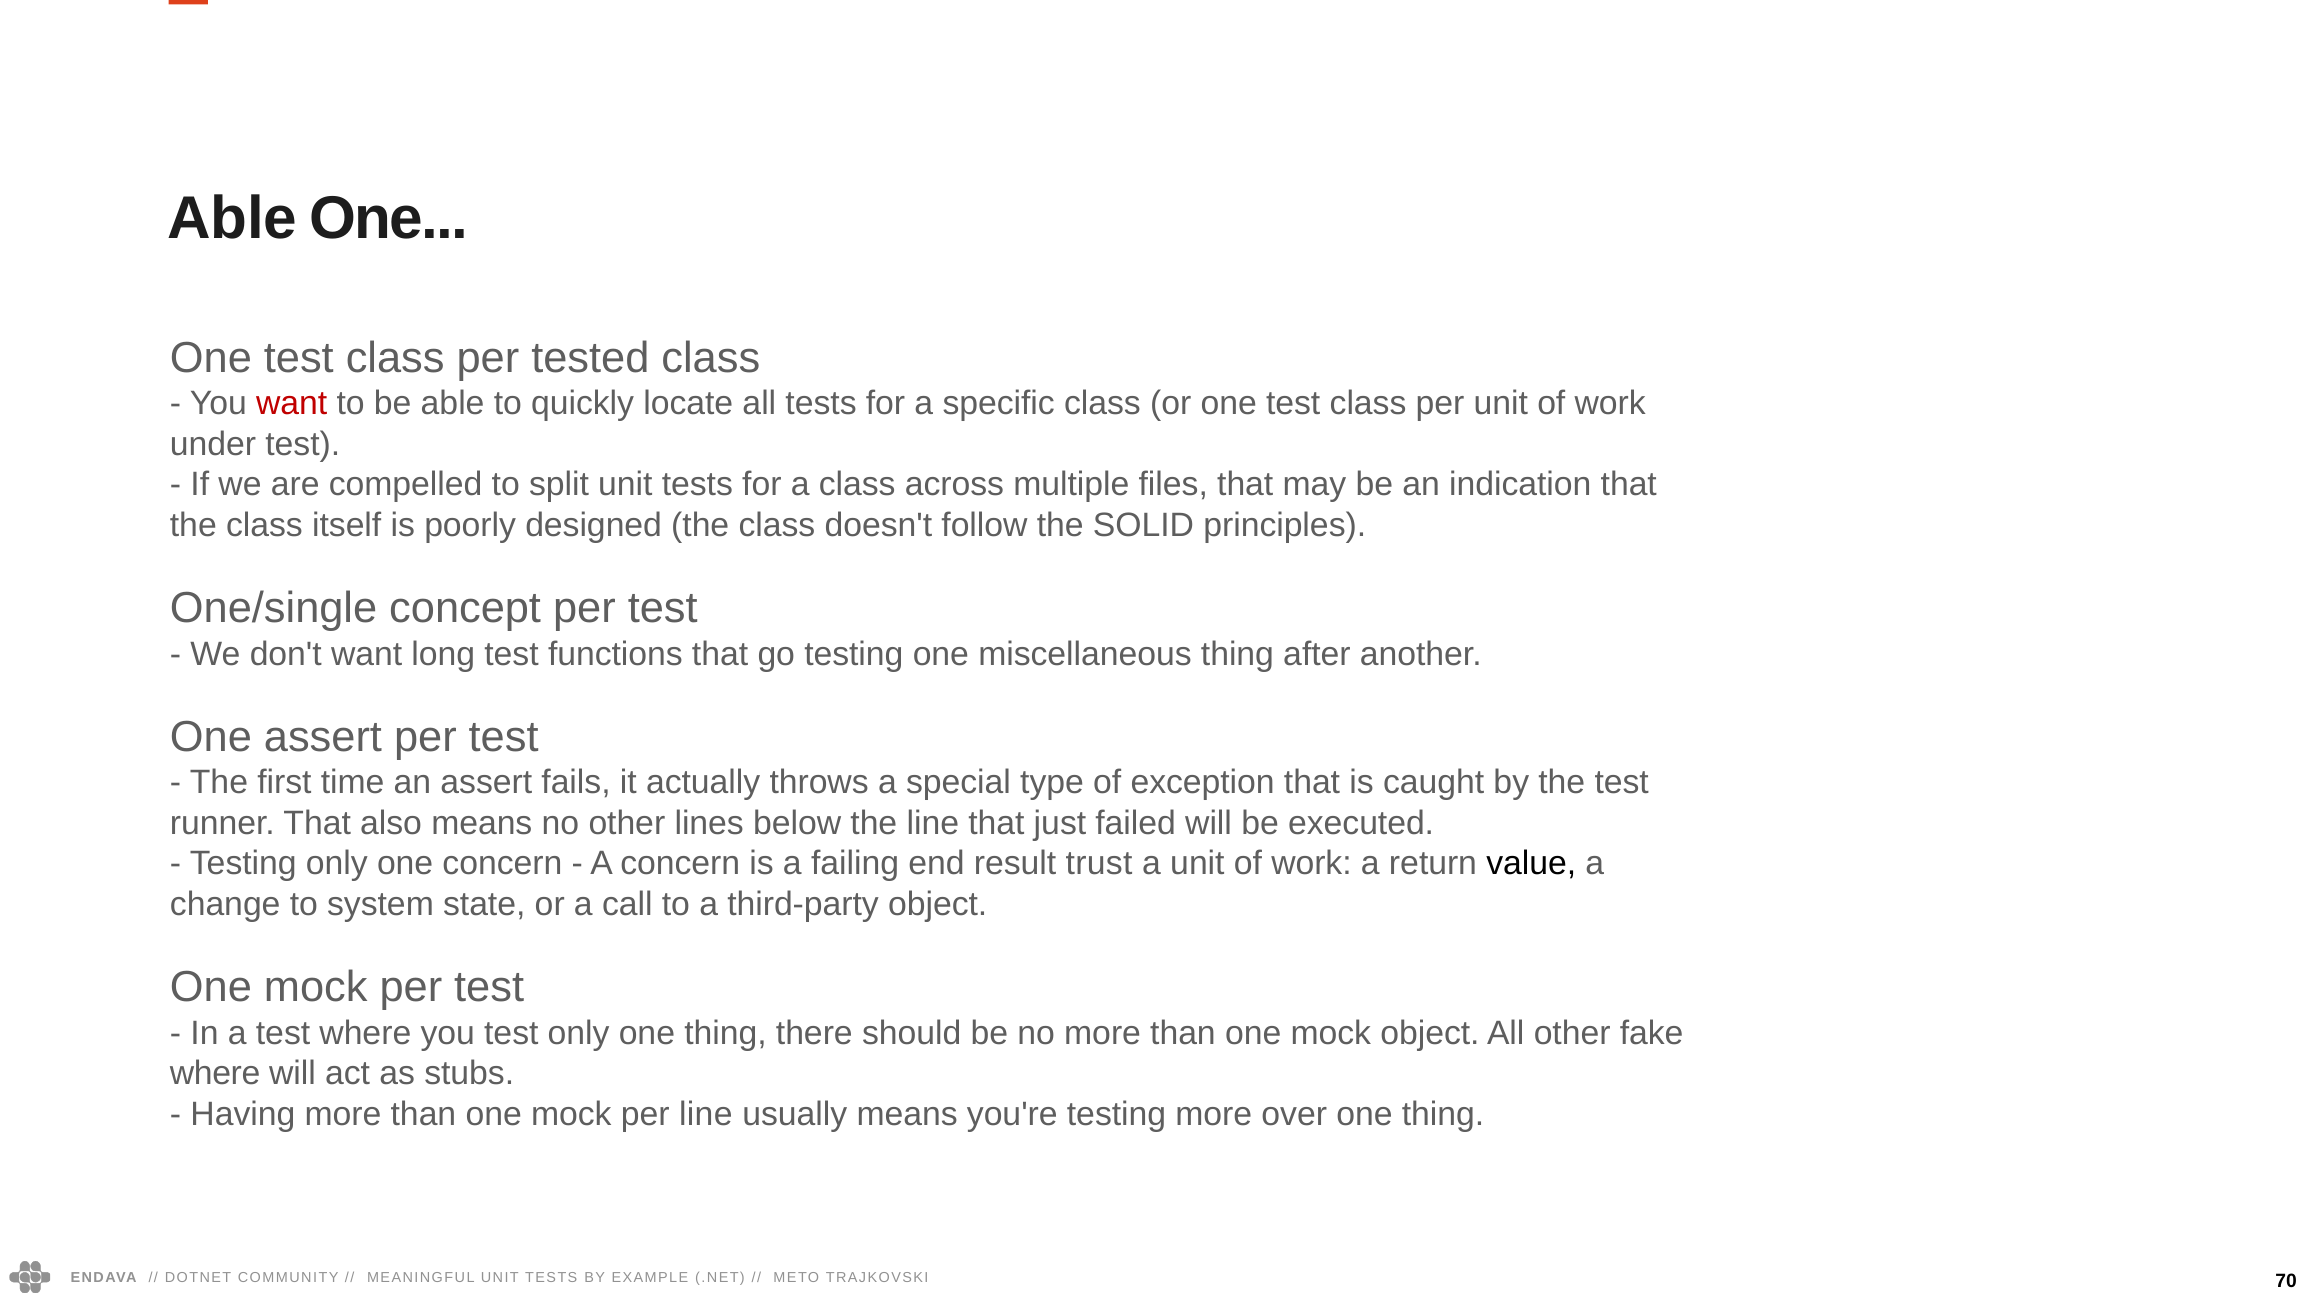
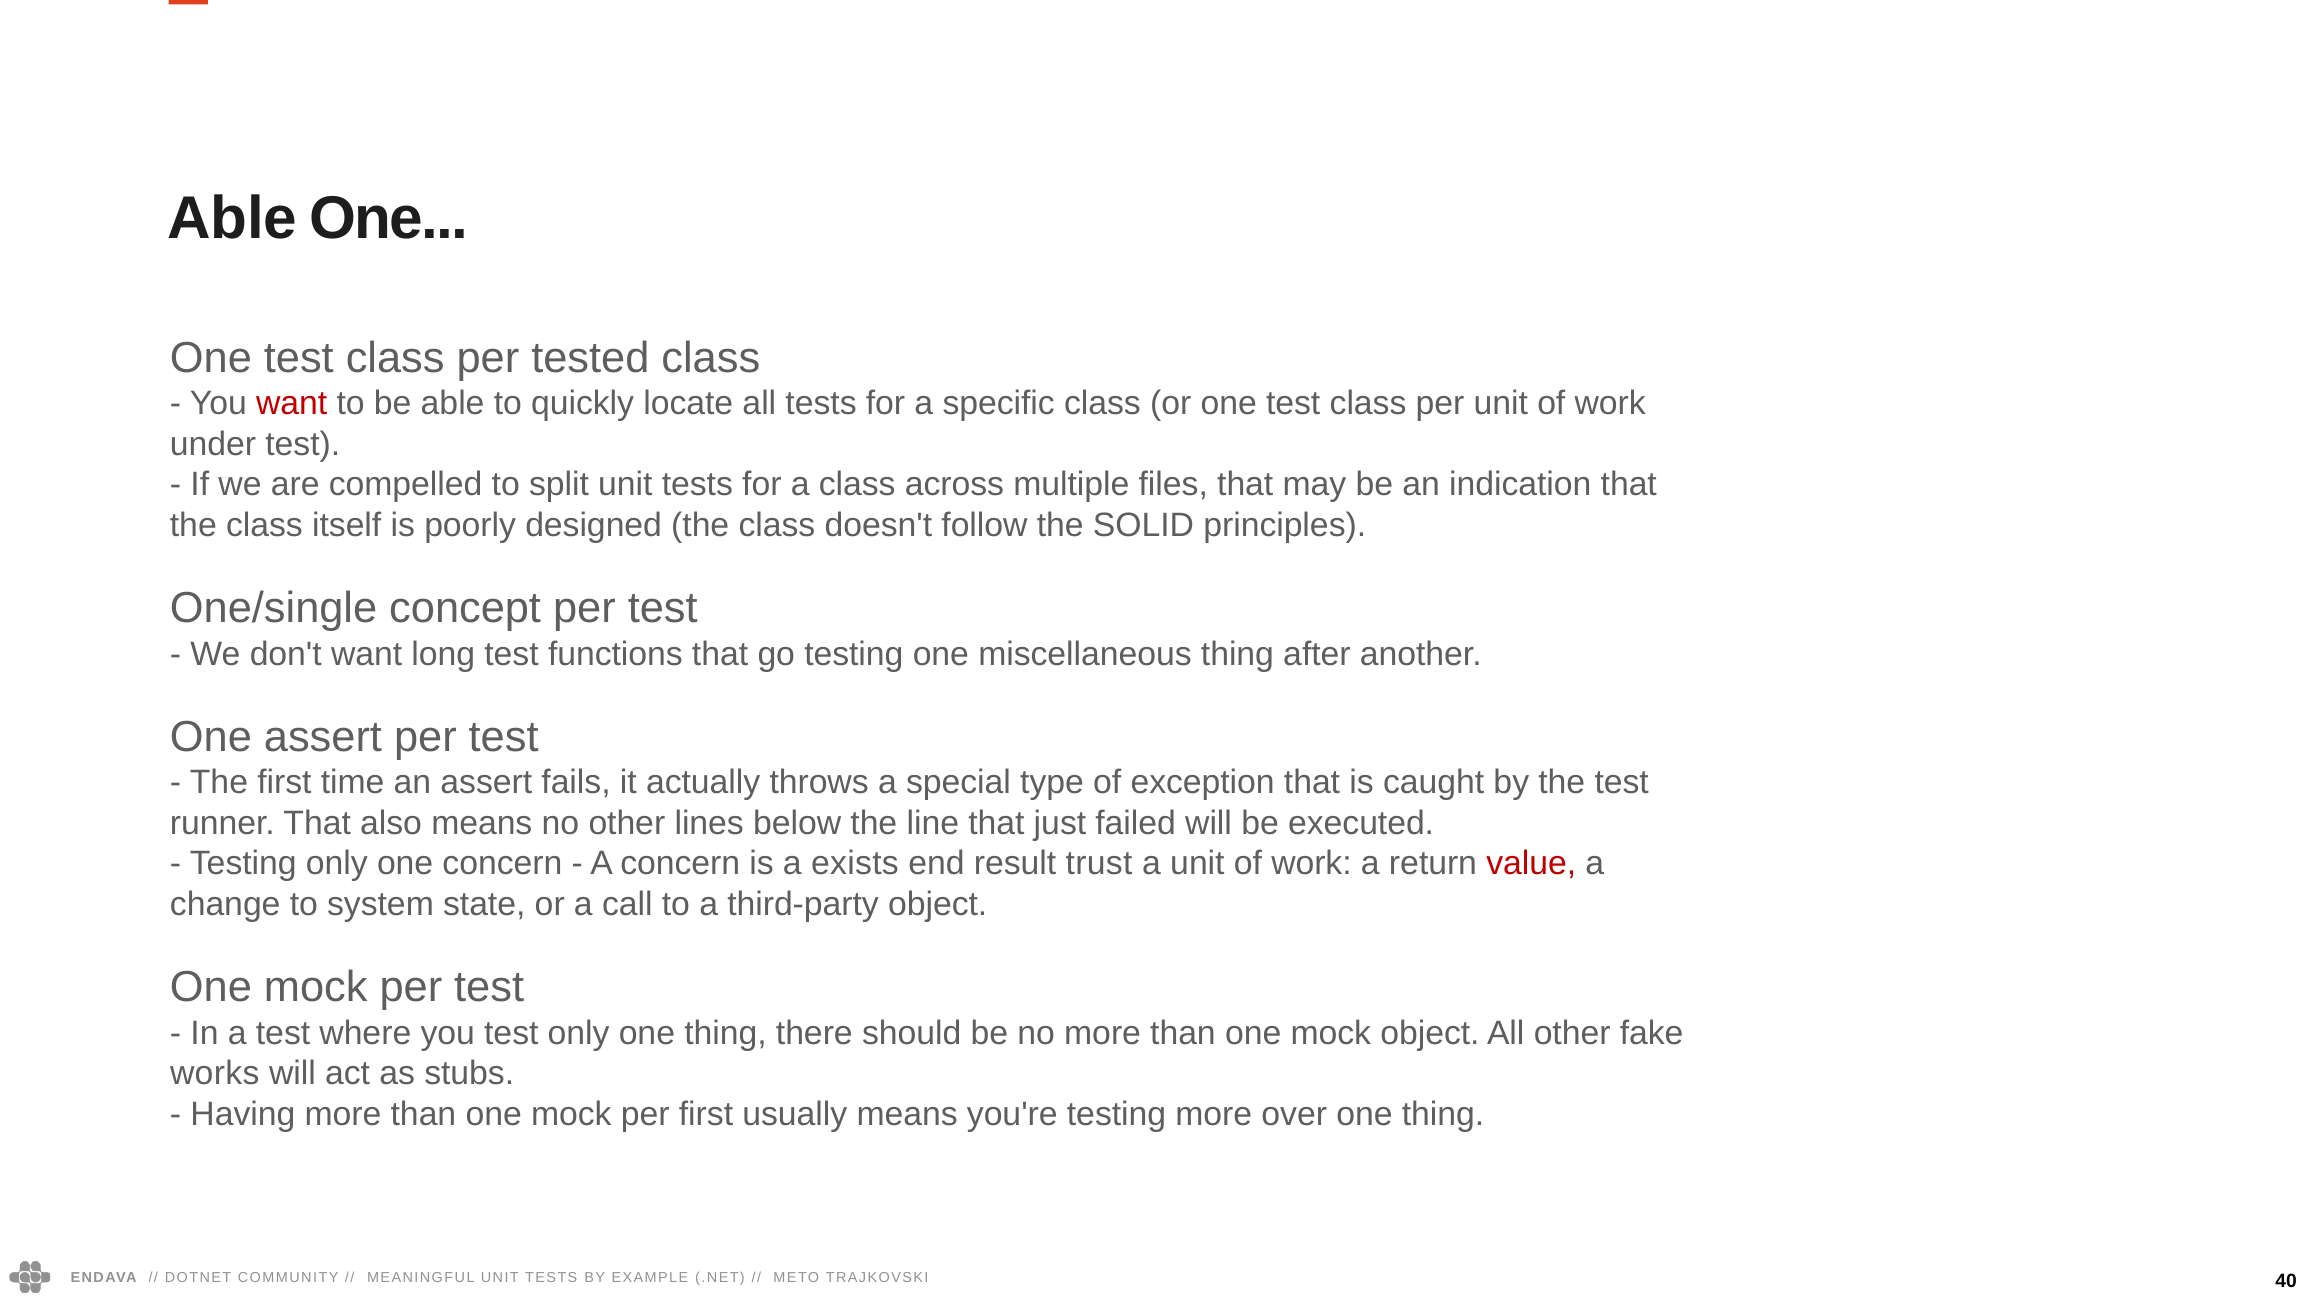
failing: failing -> exists (855, 864)
value colour: black -> red (1531, 864)
where: where -> works (215, 1073)
per line: line -> first (706, 1114)
70: 70 -> 40 (2286, 1281)
